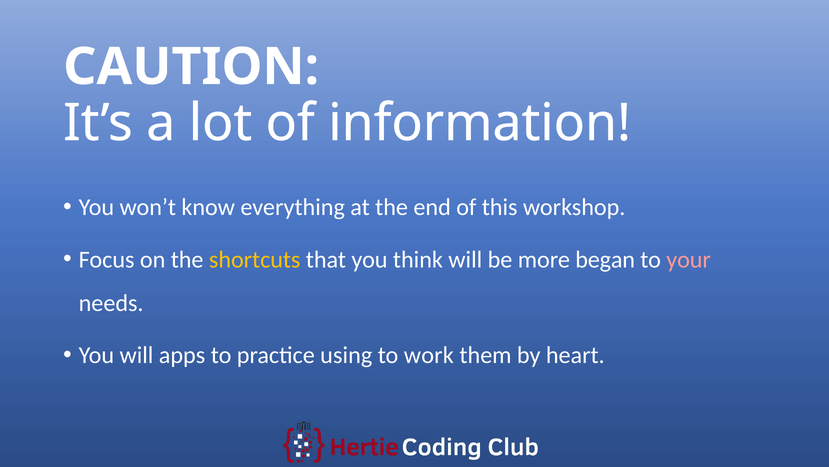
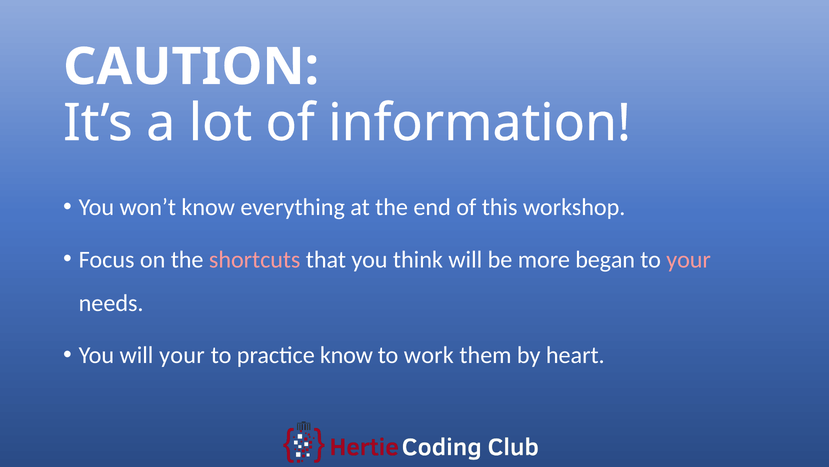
shortcuts colour: yellow -> pink (255, 259)
will apps: apps -> your (182, 355)
practice using: using -> know (346, 355)
